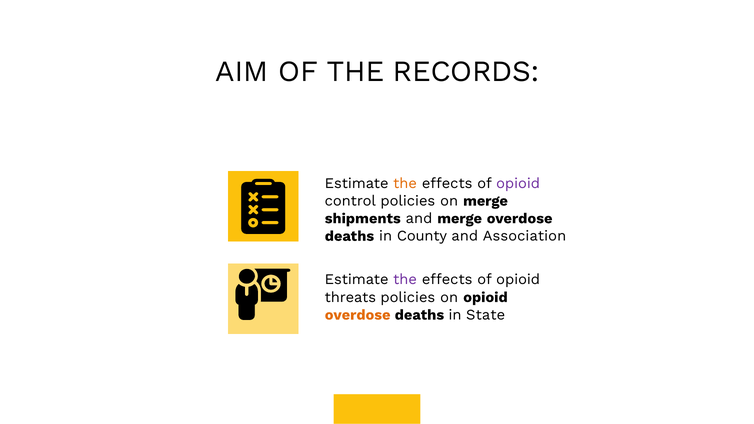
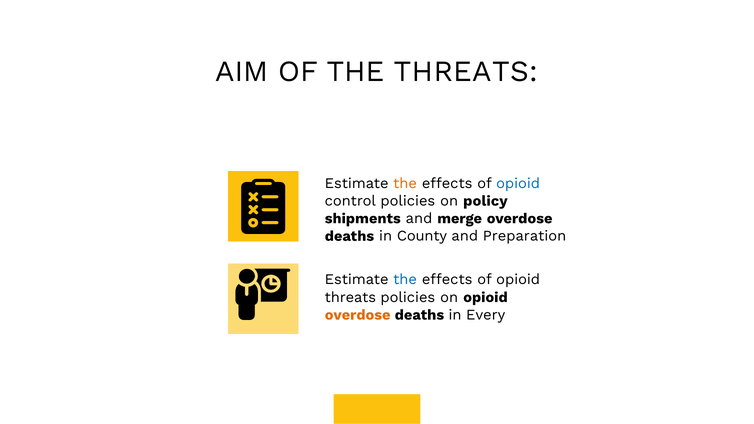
THE RECORDS: RECORDS -> THREATS (466, 72)
opioid colour: purple -> blue (518, 183)
on merge: merge -> policy (485, 201)
Association: Association -> Preparation (525, 236)
the colour: purple -> blue (405, 280)
State: State -> Every (486, 315)
